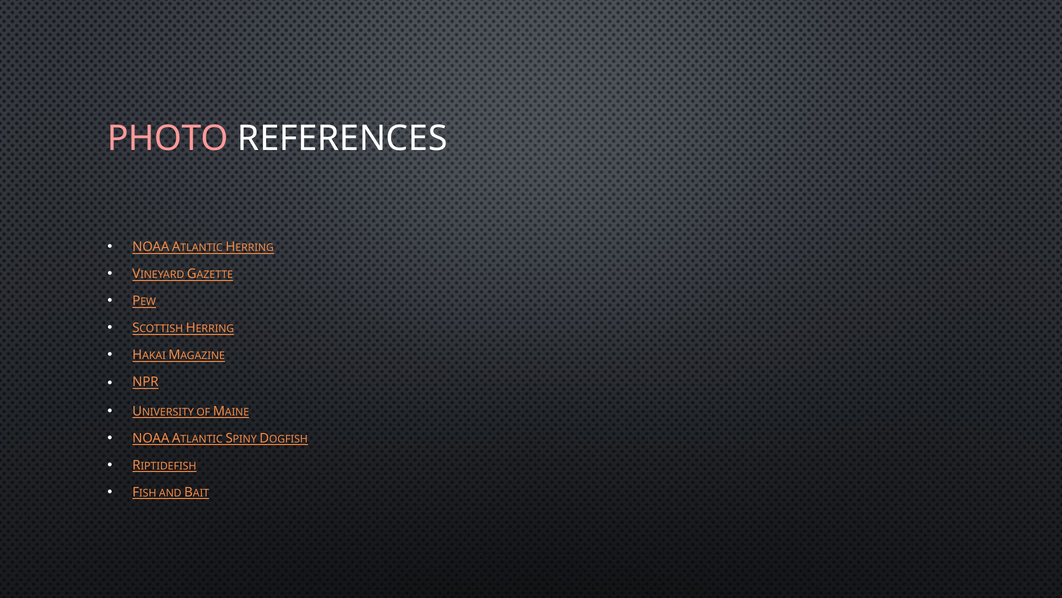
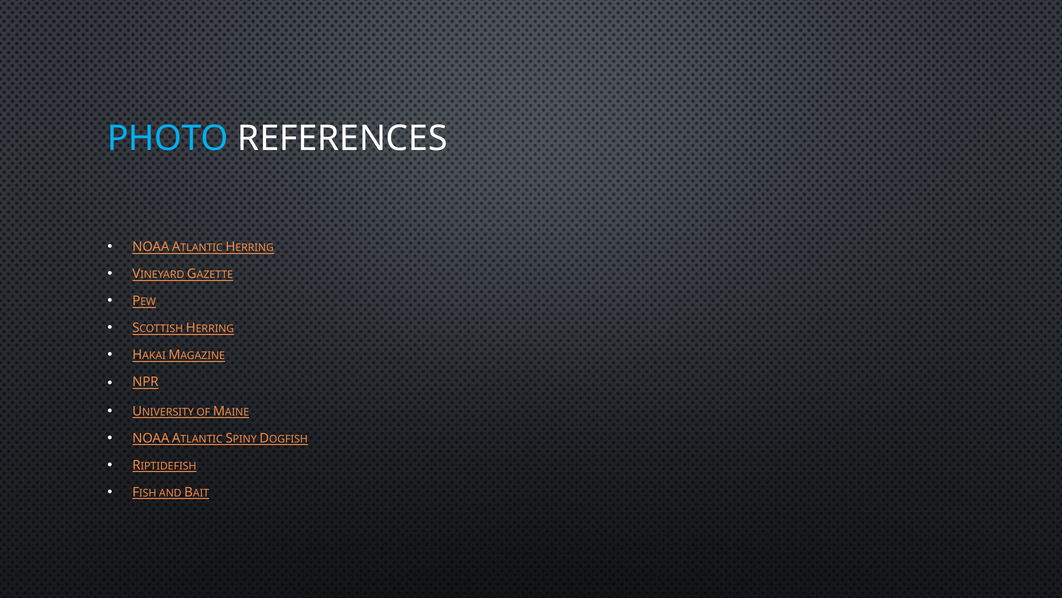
PHOTO colour: pink -> light blue (168, 139)
